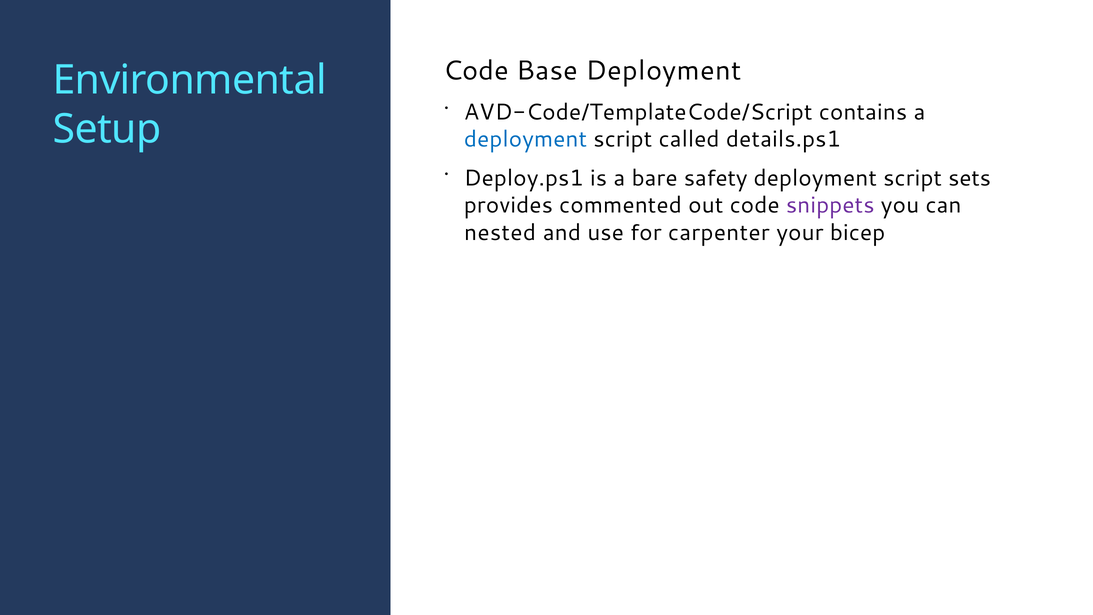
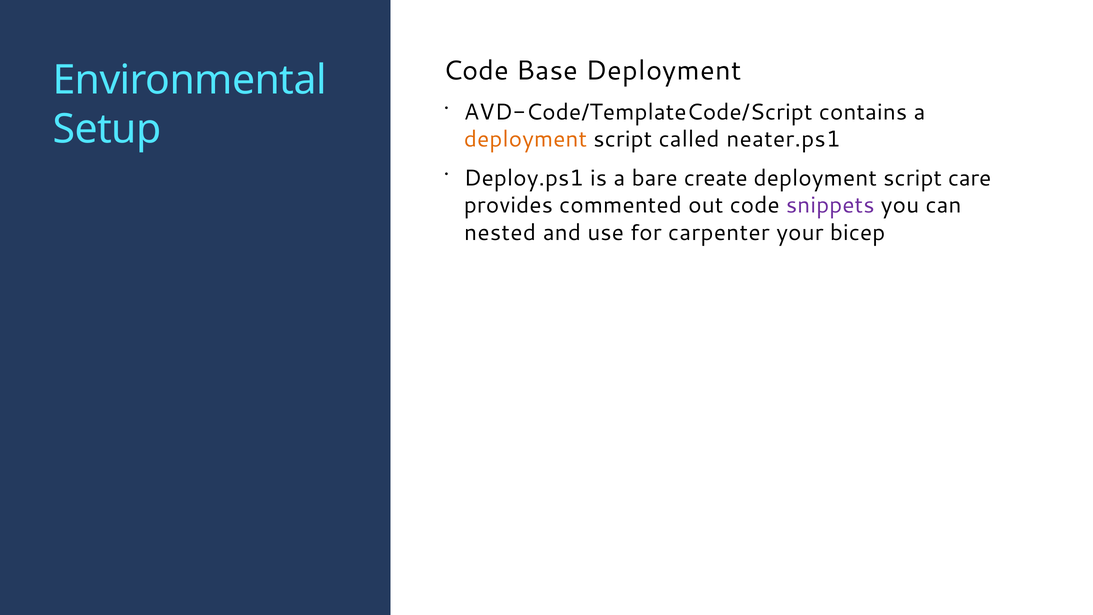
deployment colour: blue -> orange (525, 139)
details.ps1: details.ps1 -> neater.ps1 (783, 139)
safety: safety -> create (716, 178)
sets: sets -> care (970, 178)
